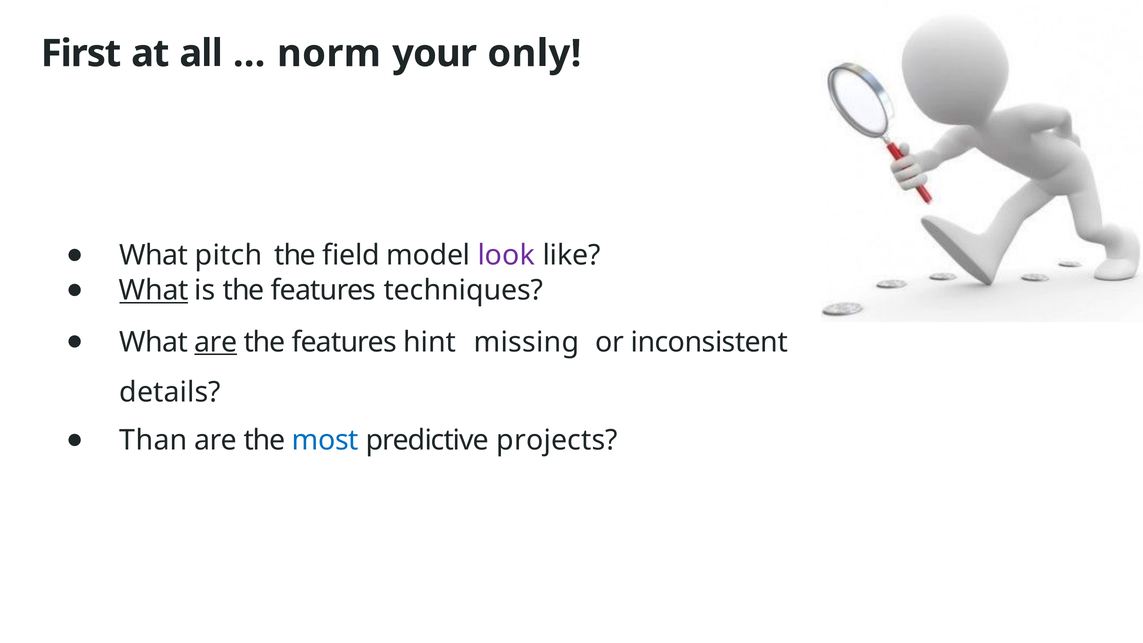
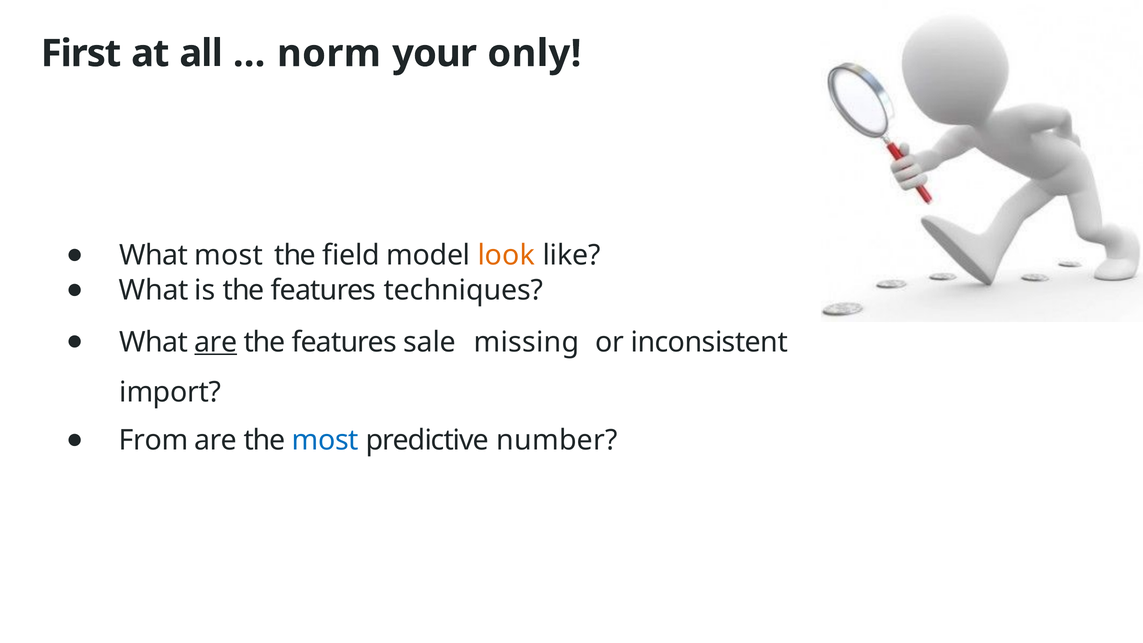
What pitch: pitch -> most (229, 256)
look colour: purple -> orange (506, 256)
What underline: present -> none (154, 290)
hint: hint -> sale (430, 342)
details: details -> import (170, 392)
Than: Than -> From (154, 440)
projects: projects -> number (557, 440)
